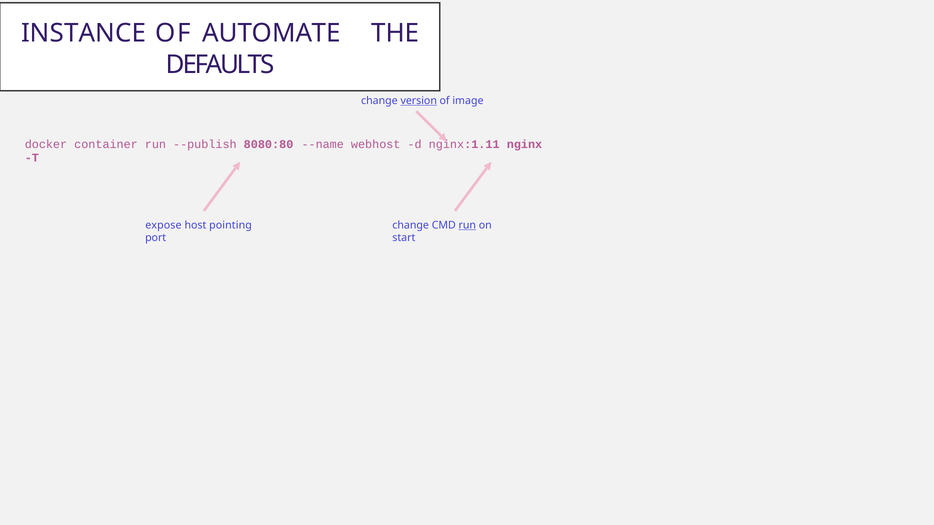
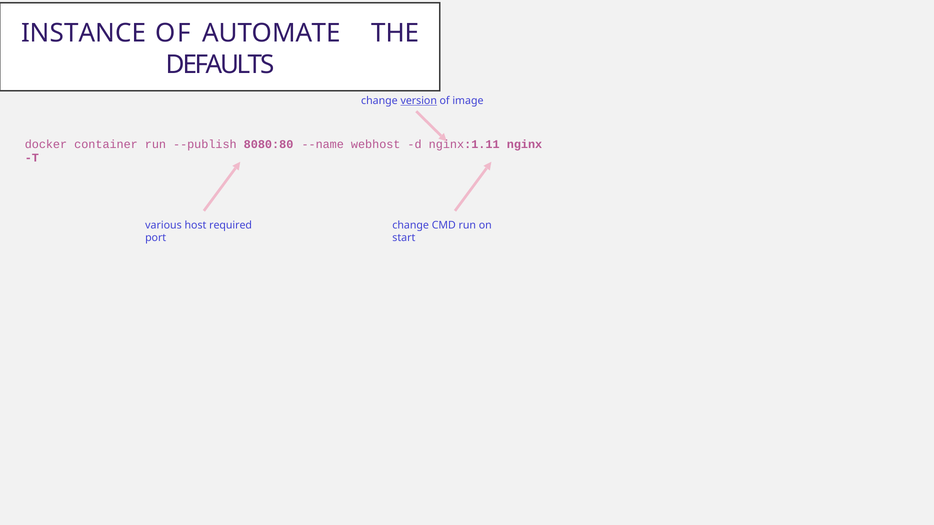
expose: expose -> various (163, 225)
pointing: pointing -> required (231, 225)
run underline: present -> none (467, 225)
